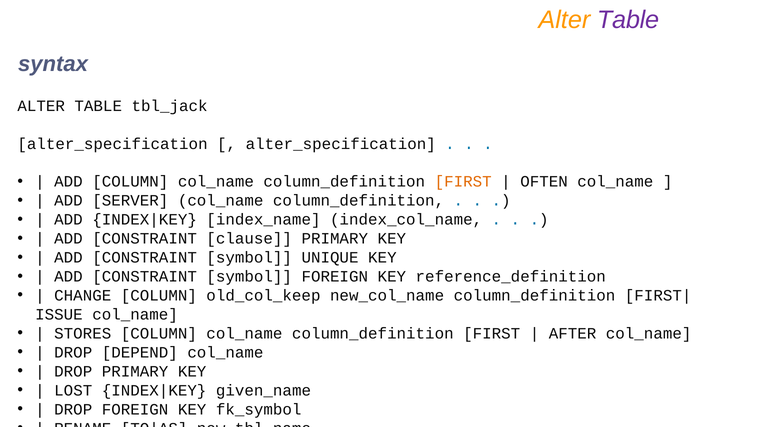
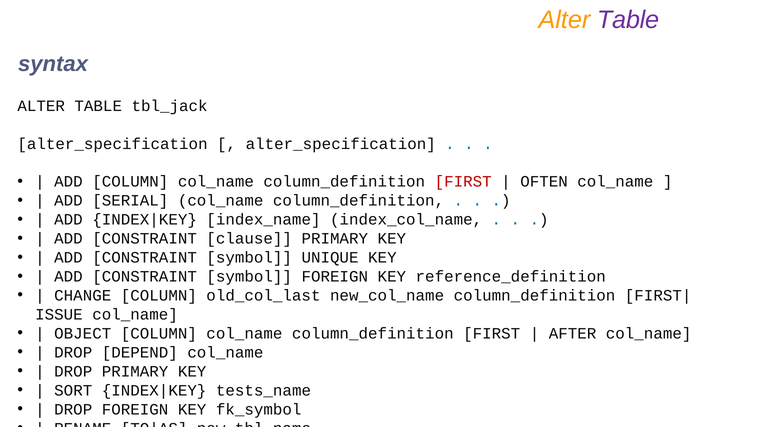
FIRST colour: orange -> red (463, 182)
SERVER: SERVER -> SERIAL (130, 201)
old_col_keep: old_col_keep -> old_col_last (263, 296)
STORES: STORES -> OBJECT (83, 334)
LOST: LOST -> SORT (73, 391)
given_name: given_name -> tests_name (263, 391)
